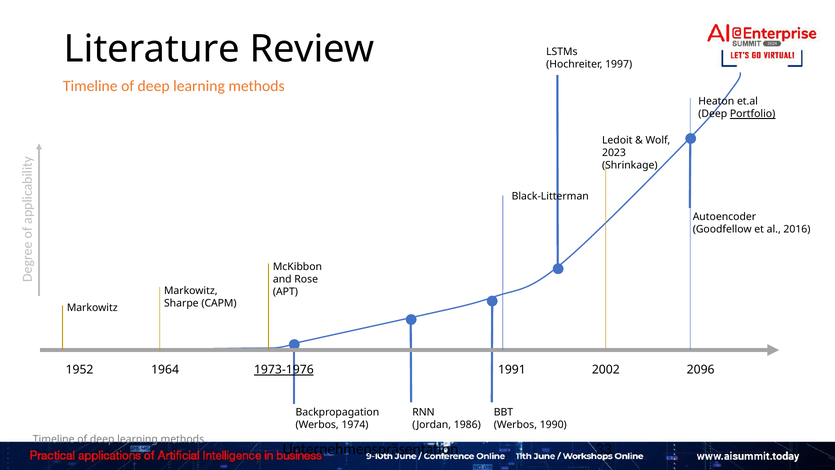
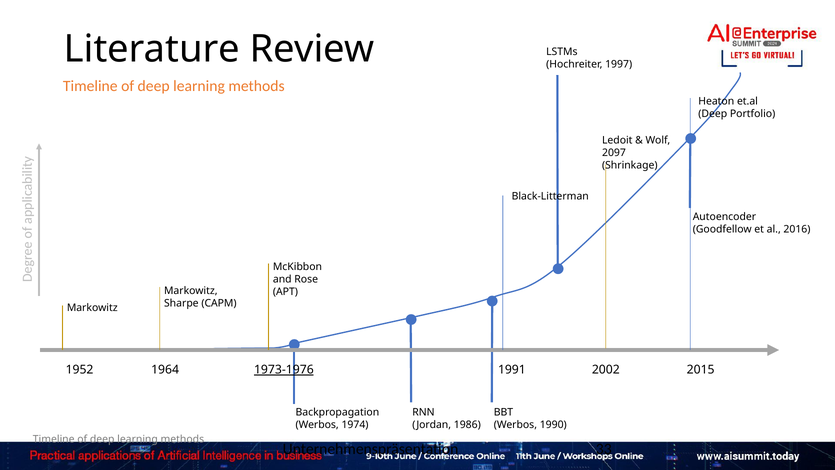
Portfolio underline: present -> none (753, 114)
2023: 2023 -> 2097 (614, 153)
2096: 2096 -> 2015 (701, 370)
